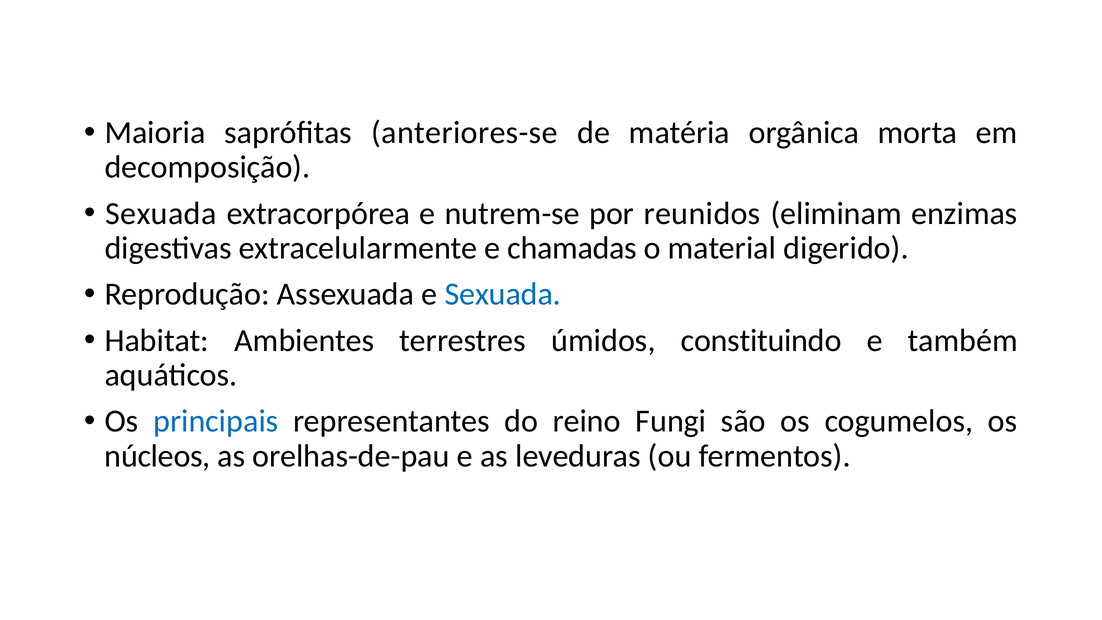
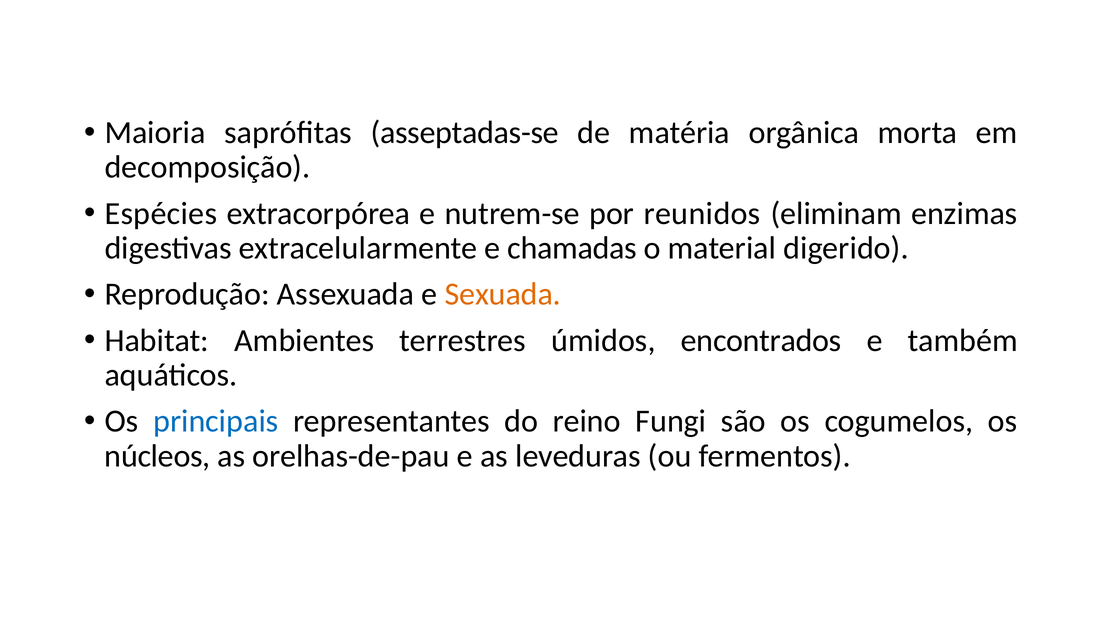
anteriores-se: anteriores-se -> asseptadas-se (465, 133)
Sexuada: Sexuada -> Espécies (161, 213)
Sexuada colour: blue -> orange (503, 294)
constituindo: constituindo -> encontrados (761, 340)
